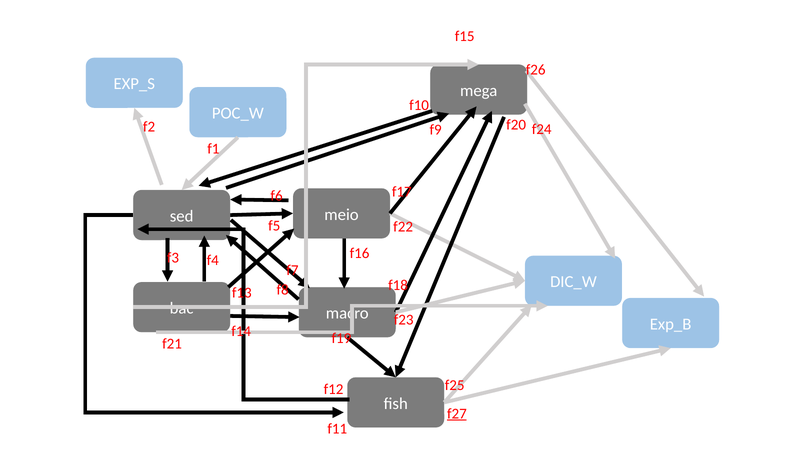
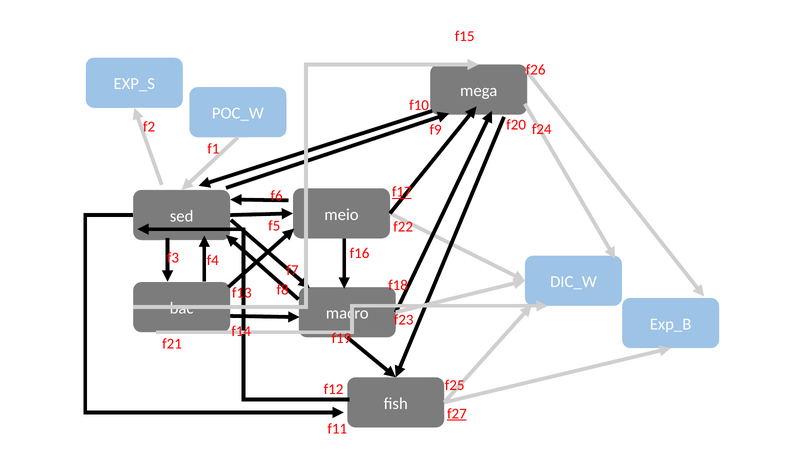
f17 underline: none -> present (402, 192)
